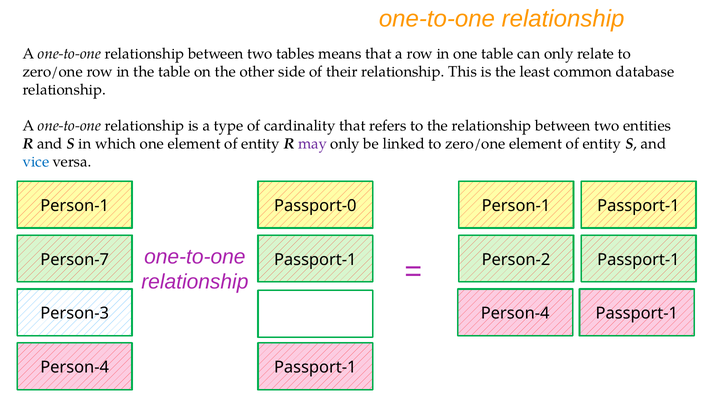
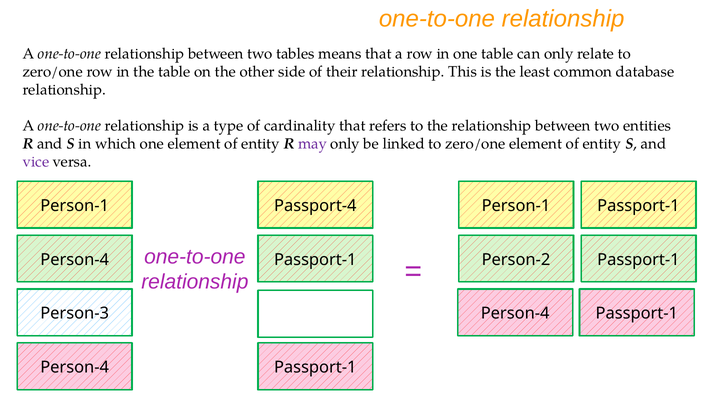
vice colour: blue -> purple (36, 162)
Passport-0: Passport-0 -> Passport-4 (315, 206)
Person-7: Person-7 -> Person-4 (75, 260)
